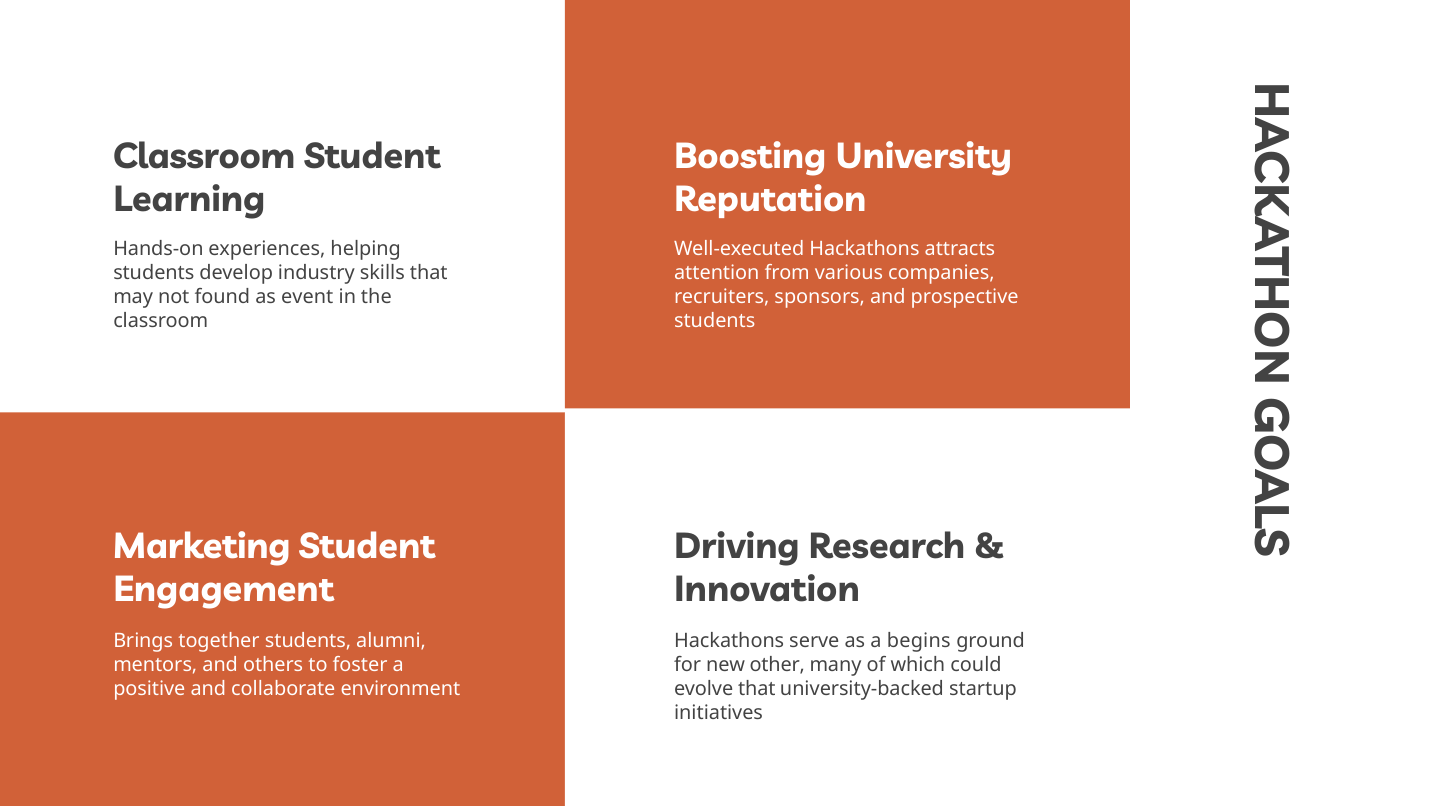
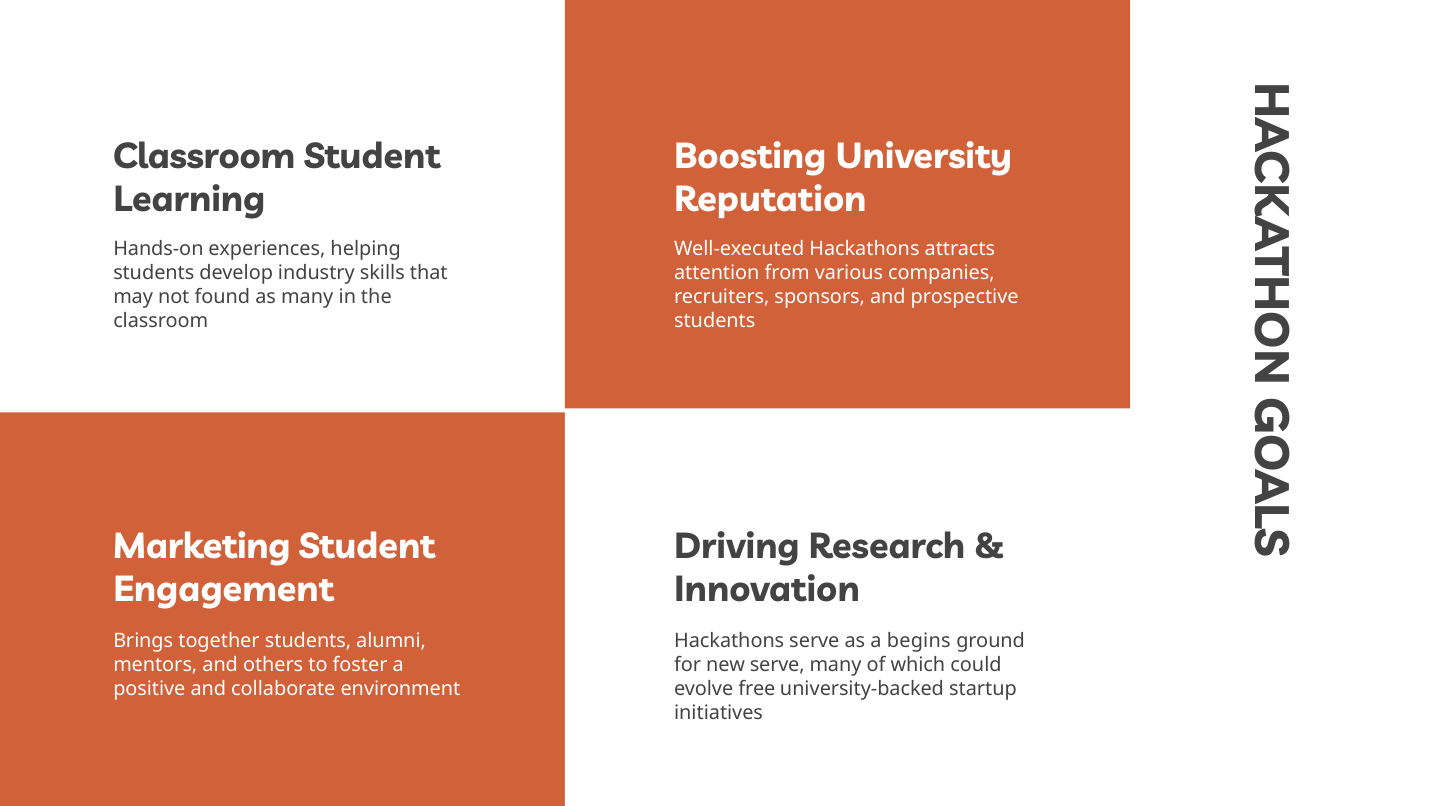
as event: event -> many (307, 296)
new other: other -> serve (777, 665)
evolve that: that -> free (757, 688)
